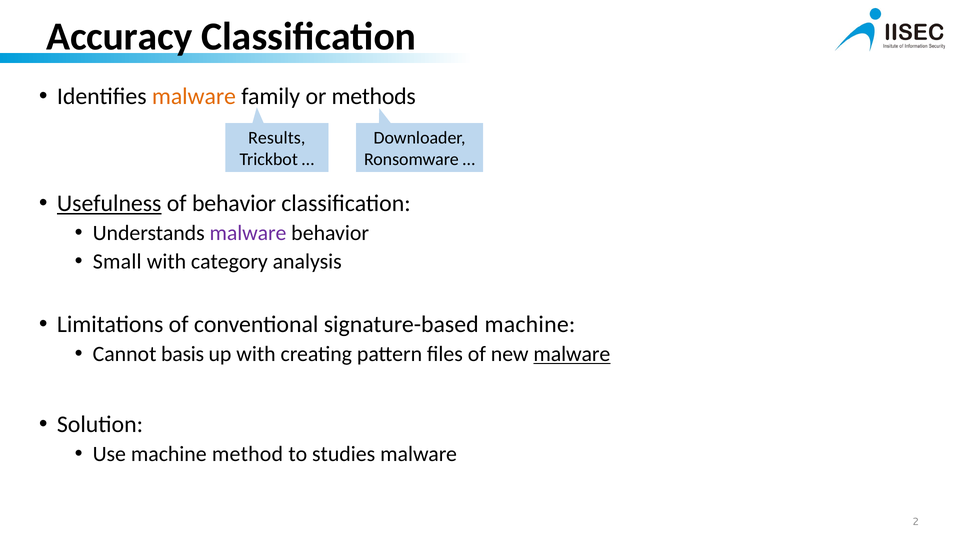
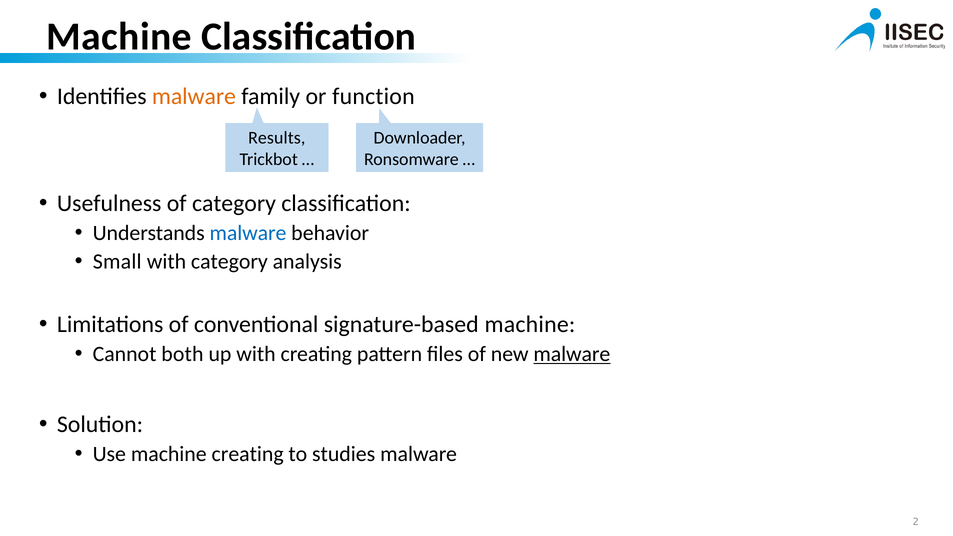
Accuracy: Accuracy -> Machine (119, 36)
methods: methods -> function (373, 96)
Usefulness underline: present -> none (109, 203)
of behavior: behavior -> category (234, 203)
malware colour: purple -> blue (248, 233)
basis: basis -> both (182, 354)
machine method: method -> creating (248, 454)
